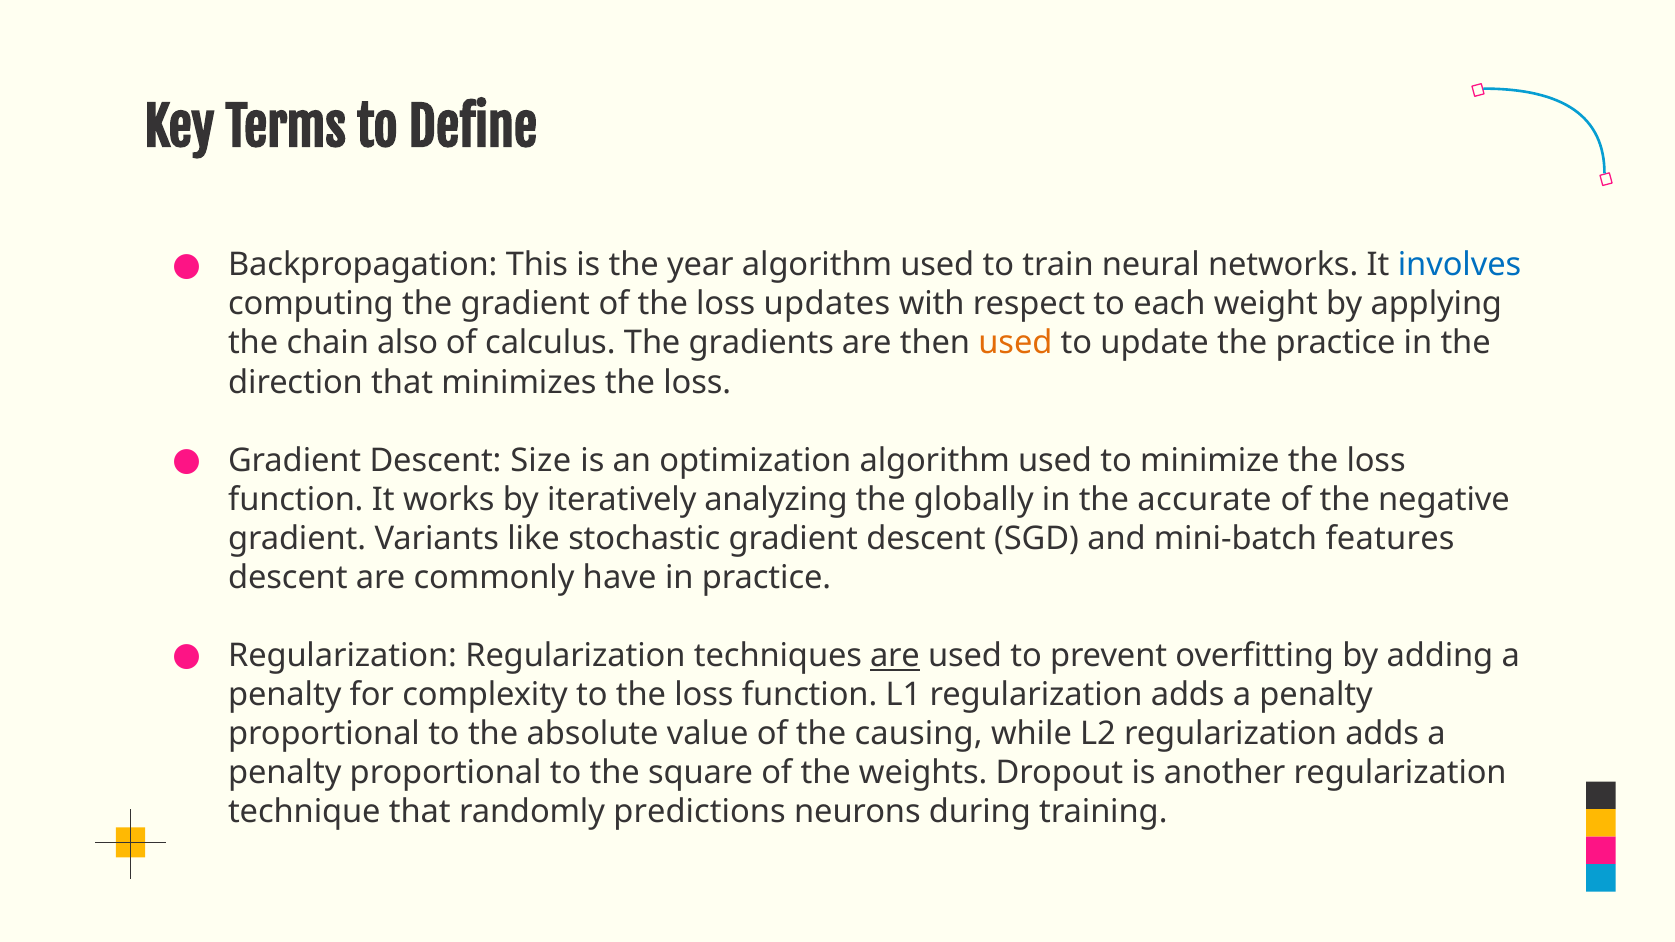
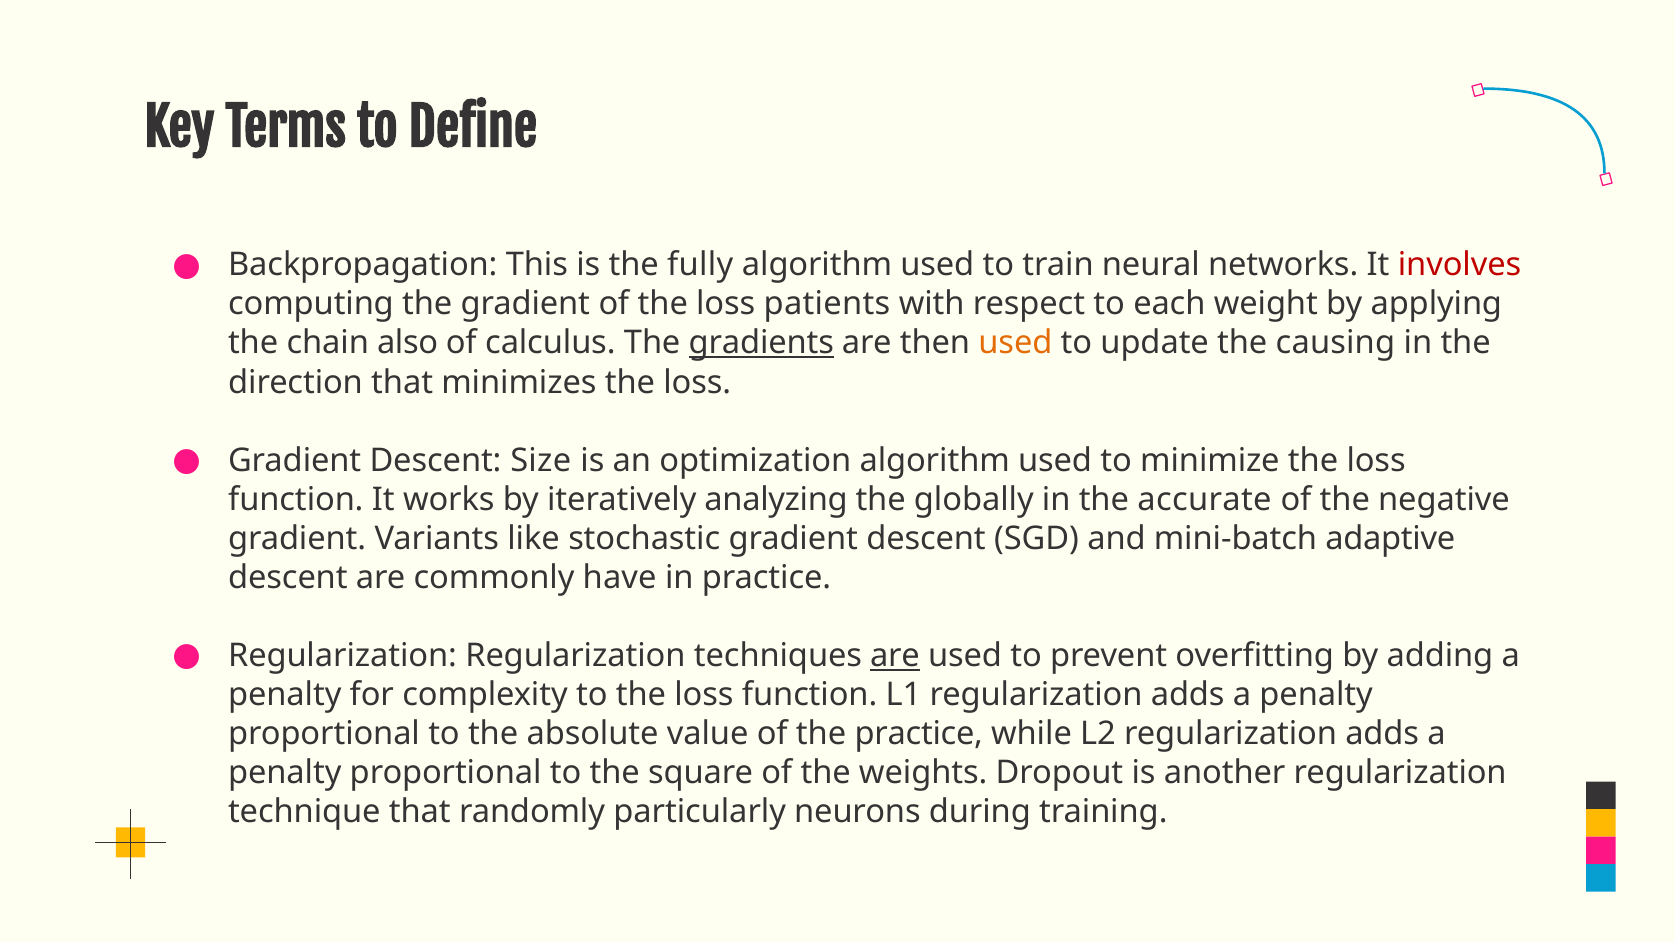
year: year -> fully (700, 265)
involves colour: blue -> red (1460, 265)
updates: updates -> patients (827, 304)
gradients underline: none -> present (761, 343)
the practice: practice -> causing (1335, 343)
features: features -> adaptive (1390, 539)
the causing: causing -> practice (919, 734)
predictions: predictions -> particularly (700, 812)
